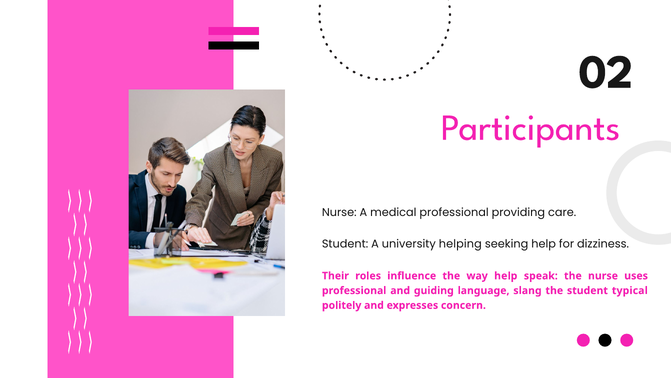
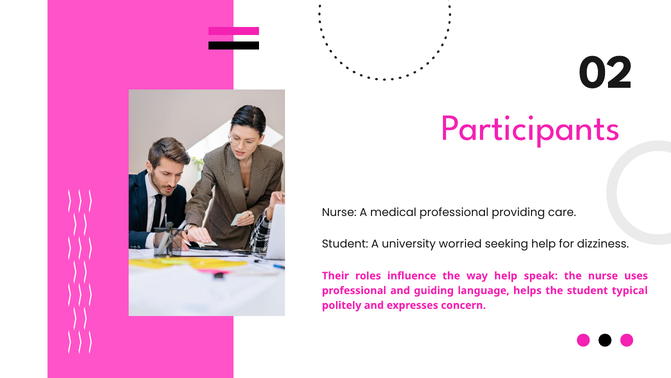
helping: helping -> worried (460, 244)
slang: slang -> helps (527, 290)
